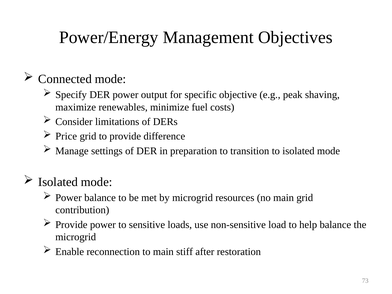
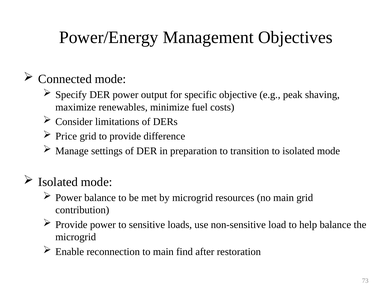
stiff: stiff -> find (185, 252)
